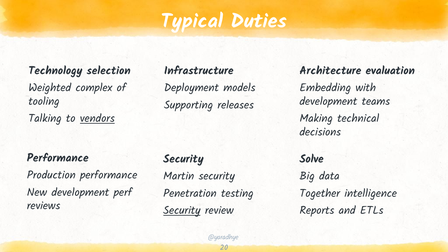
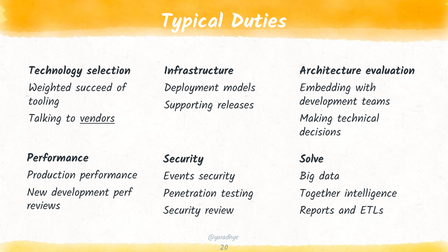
complex: complex -> succeed (94, 88)
Martin: Martin -> Events (179, 176)
Security underline: present -> none (182, 211)
